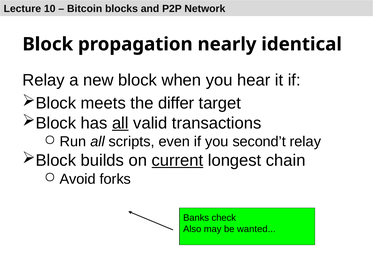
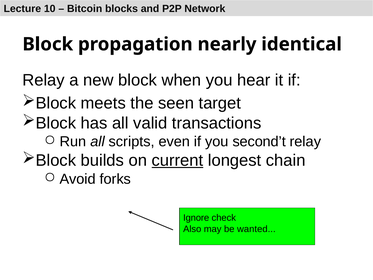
differ: differ -> seen (176, 103)
all underline: present -> none (120, 123)
Banks: Banks -> Ignore (196, 218)
